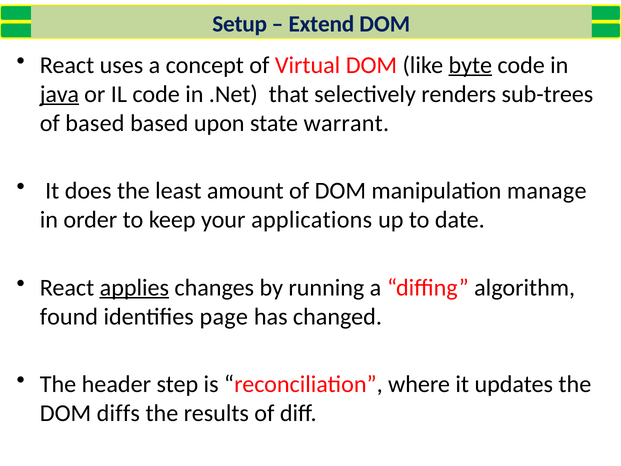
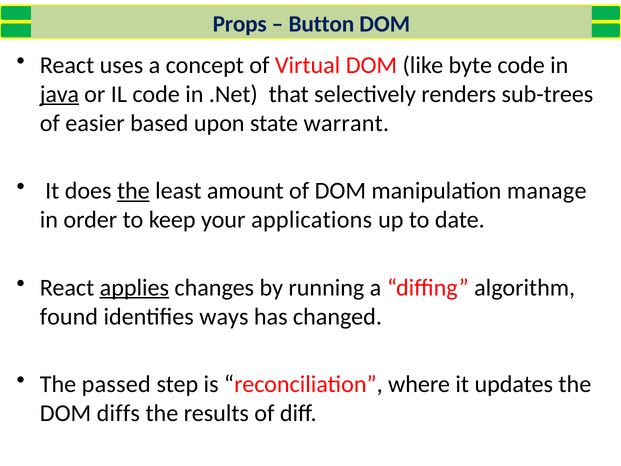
Setup: Setup -> Props (240, 24)
Extend: Extend -> Button (321, 24)
byte underline: present -> none (470, 65)
of based: based -> easier (95, 123)
the underline: none -> present (133, 191)
page: page -> ways (224, 316)
header: header -> passed (116, 384)
